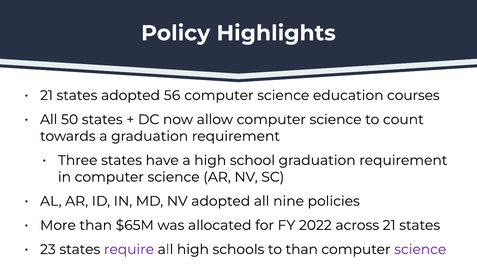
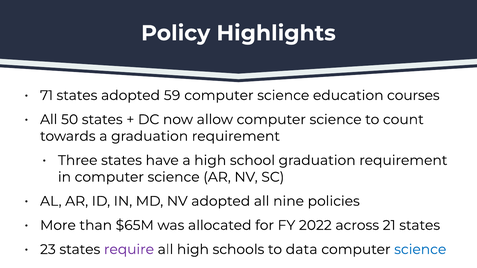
21: 21 -> 71 (47, 96)
56: 56 -> 59 (172, 96)
to than: than -> data (302, 250)
science colour: purple -> blue (420, 250)
